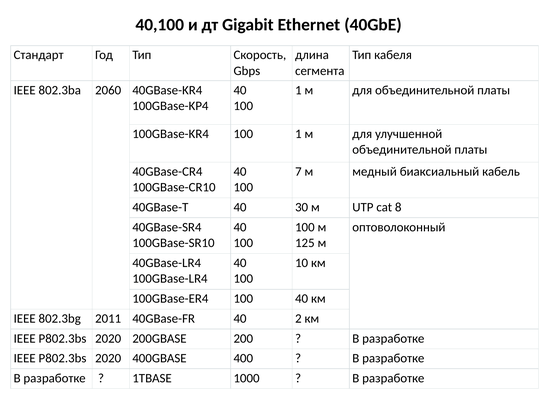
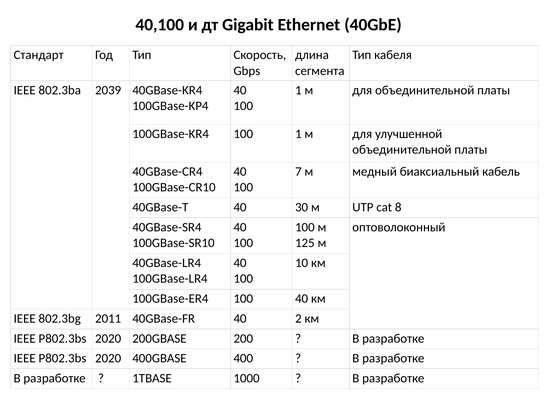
2060: 2060 -> 2039 (108, 90)
